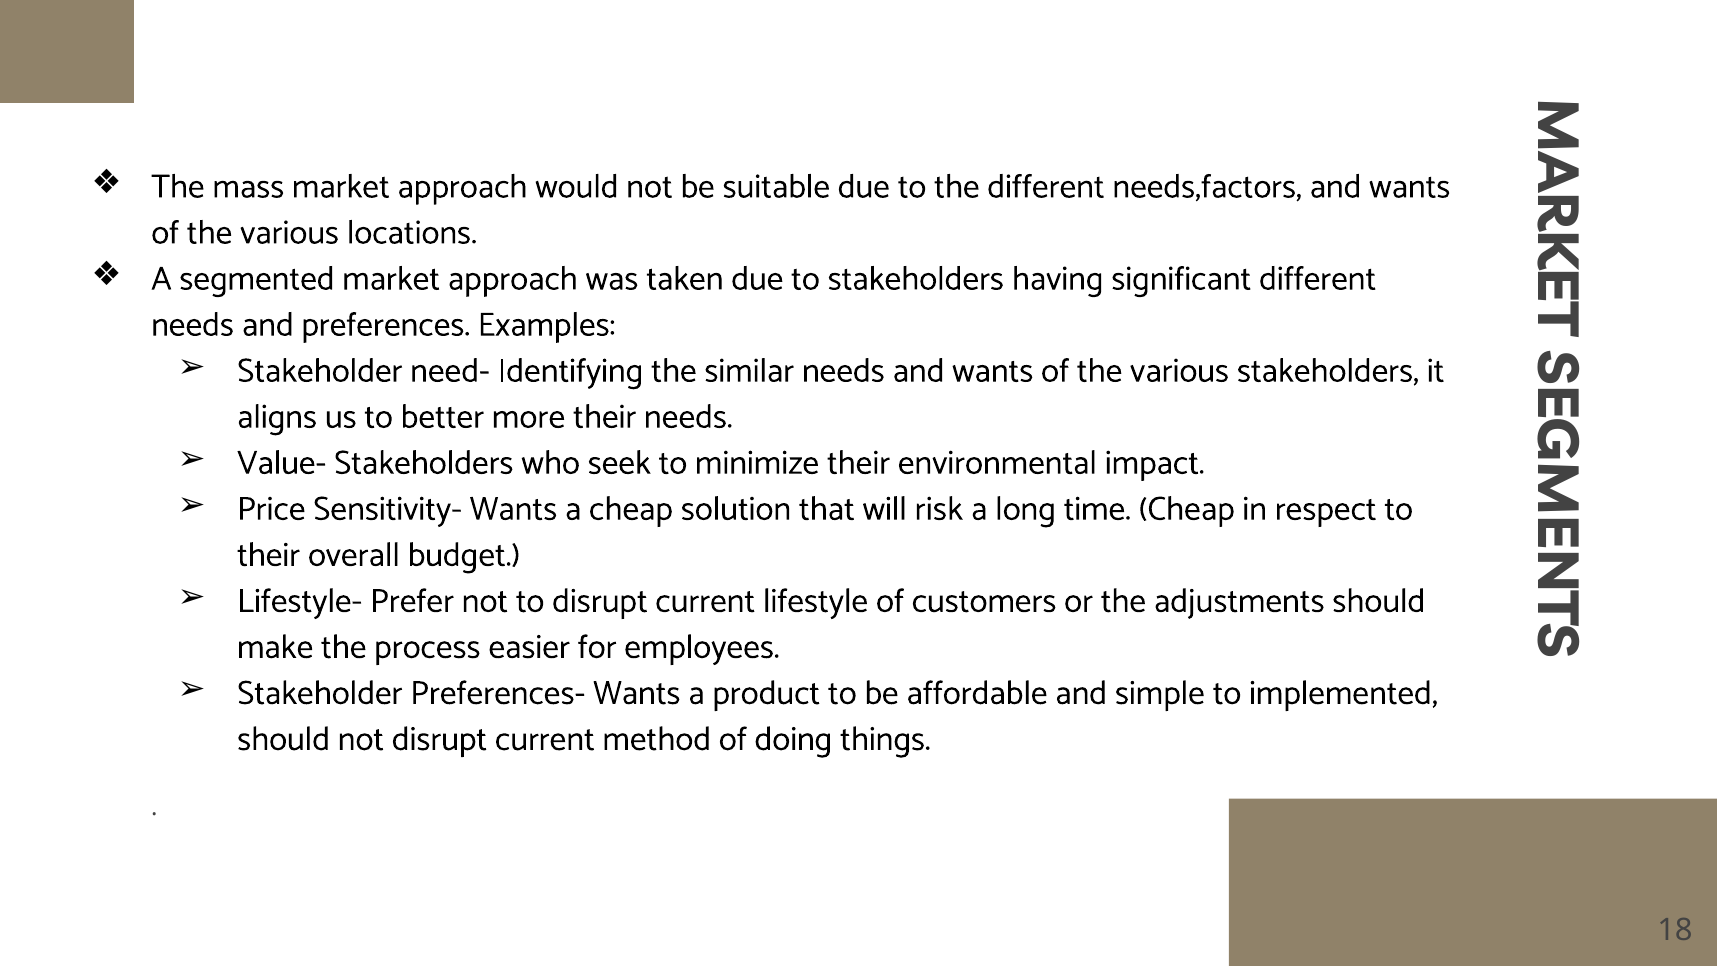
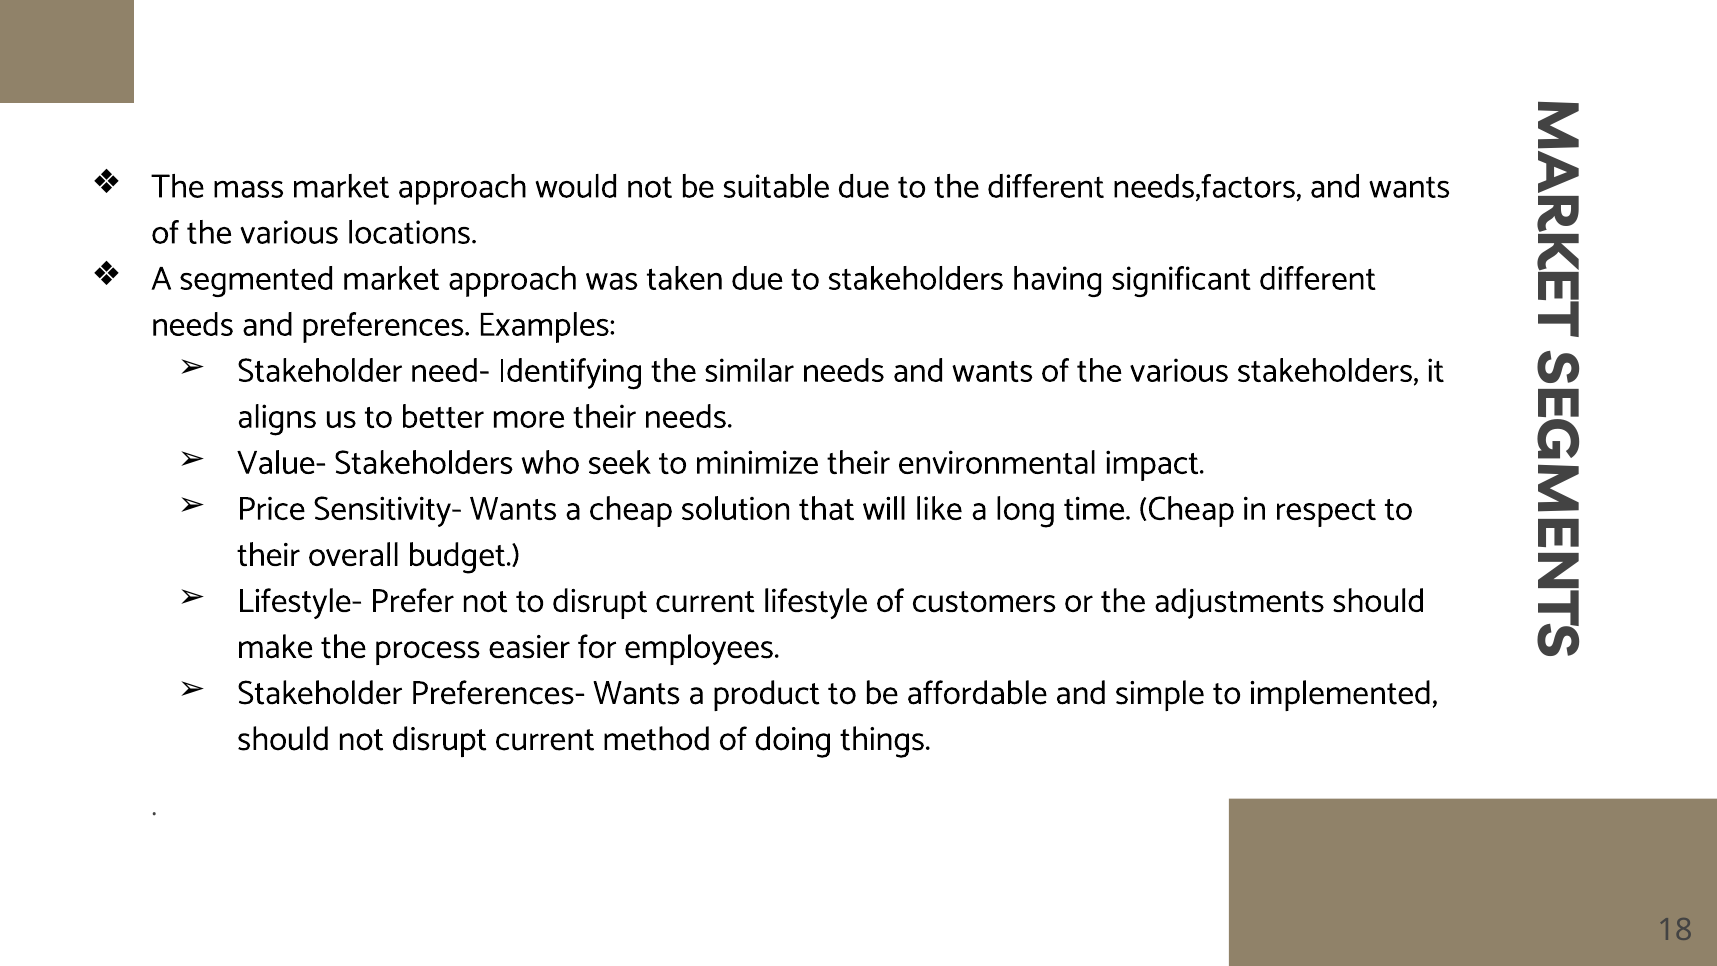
risk: risk -> like (939, 509)
